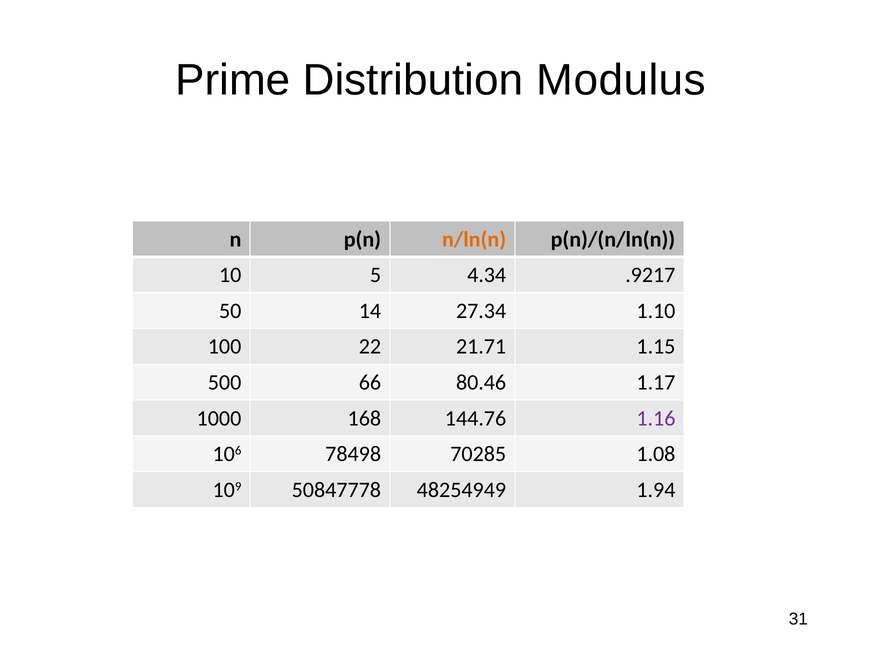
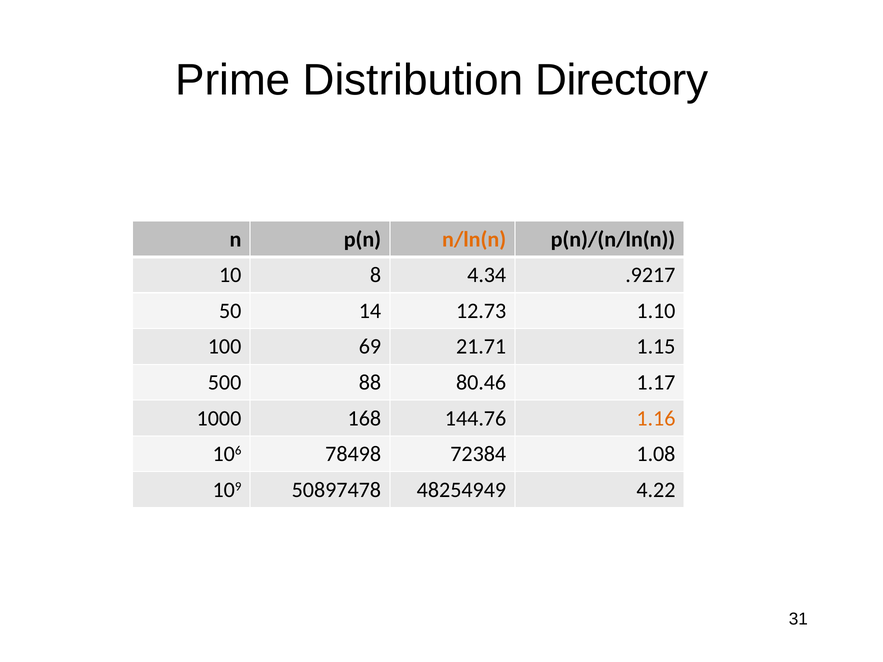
Modulus: Modulus -> Directory (622, 80)
5: 5 -> 8 (376, 275)
27.34: 27.34 -> 12.73 (481, 311)
22: 22 -> 69 (370, 347)
66: 66 -> 88 (370, 383)
1.16 colour: purple -> orange (656, 418)
70285: 70285 -> 72384 (478, 454)
50847778: 50847778 -> 50897478 (336, 490)
1.94: 1.94 -> 4.22 (656, 490)
